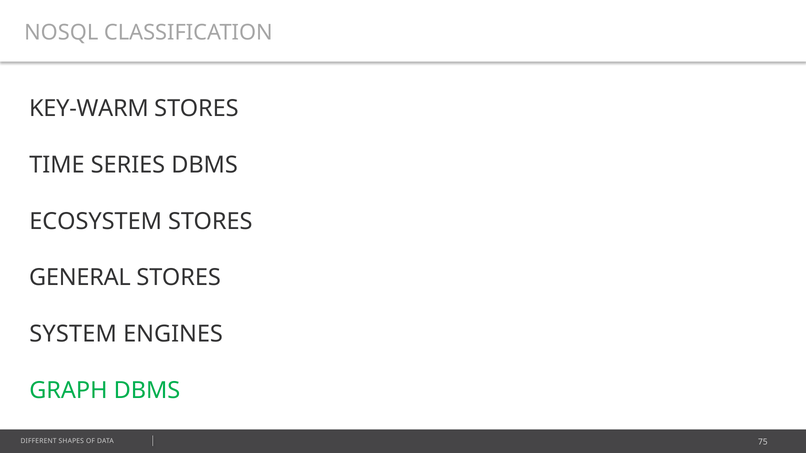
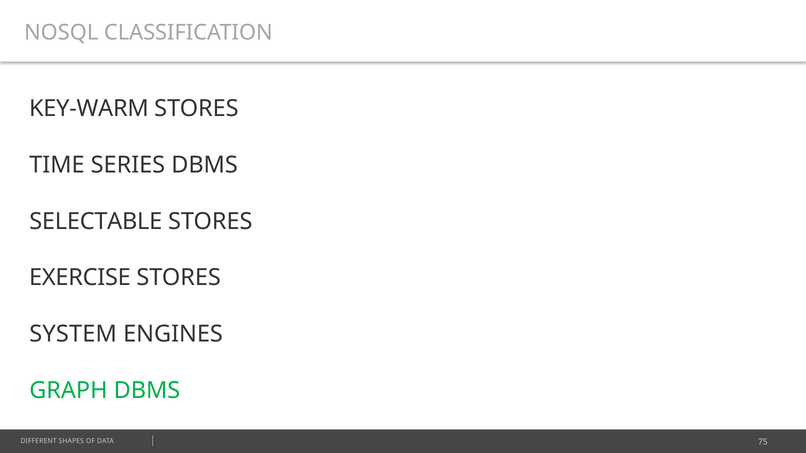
ECOSYSTEM: ECOSYSTEM -> SELECTABLE (96, 221)
GENERAL: GENERAL -> EXERCISE (80, 278)
